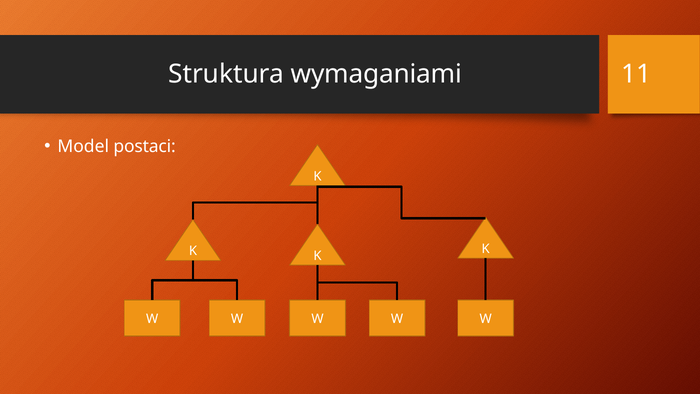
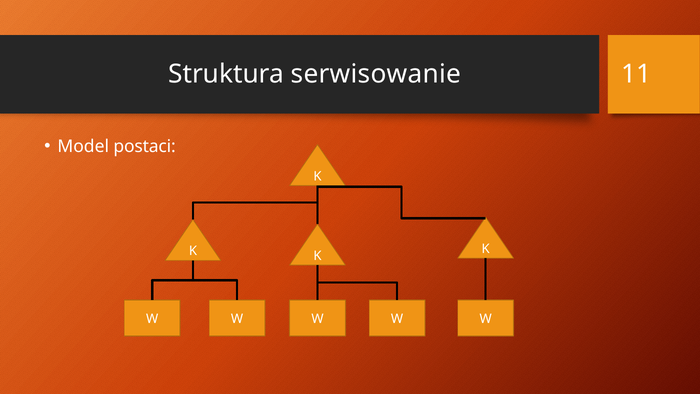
wymaganiami: wymaganiami -> serwisowanie (376, 74)
